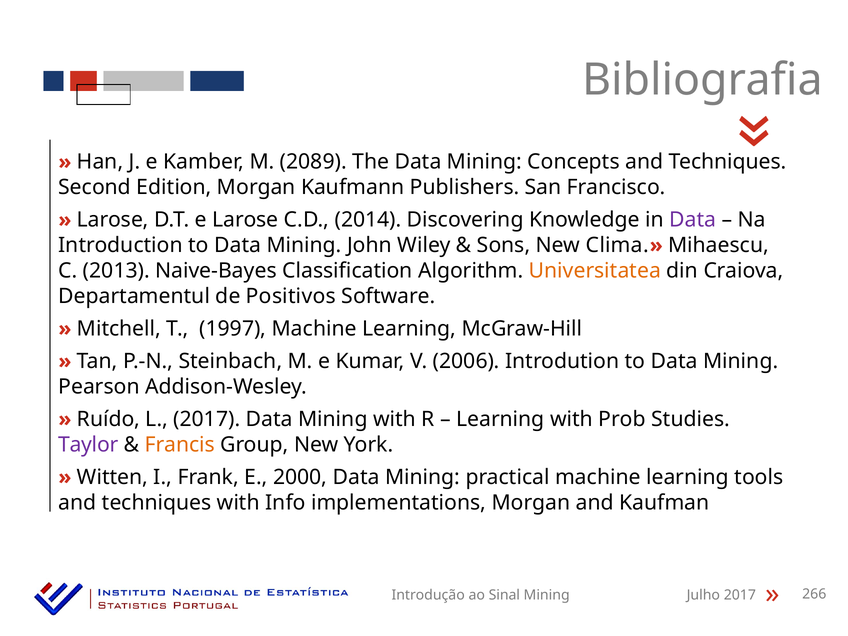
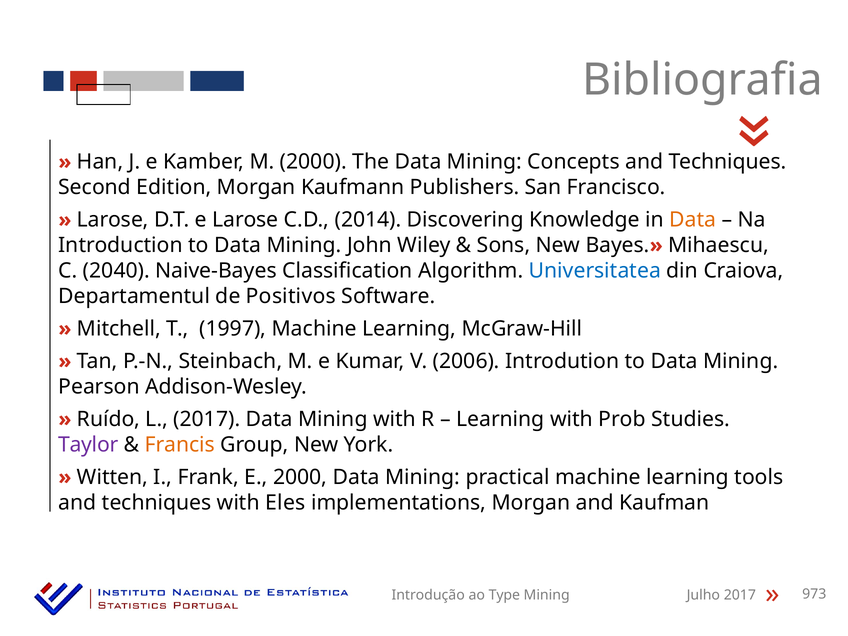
M 2089: 2089 -> 2000 (313, 162)
Data colour: purple -> orange (693, 220)
Clima: Clima -> Bayes (618, 245)
2013: 2013 -> 2040 (116, 271)
Universitatea colour: orange -> blue (595, 271)
Info: Info -> Eles (285, 503)
Sinal: Sinal -> Type (504, 595)
266: 266 -> 973 (814, 594)
